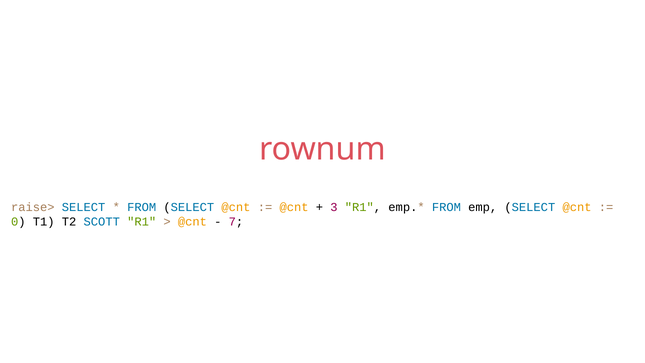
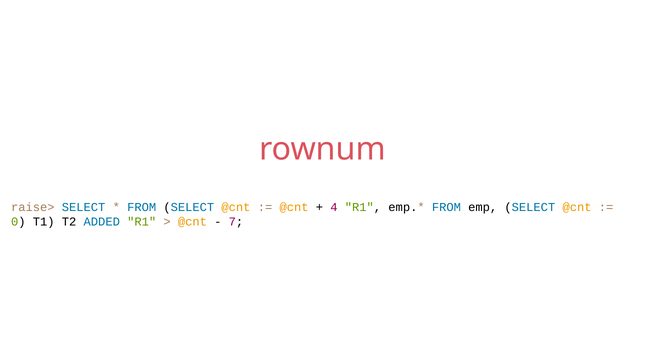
3: 3 -> 4 (334, 207)
SCOTT: SCOTT -> ADDED (102, 222)
